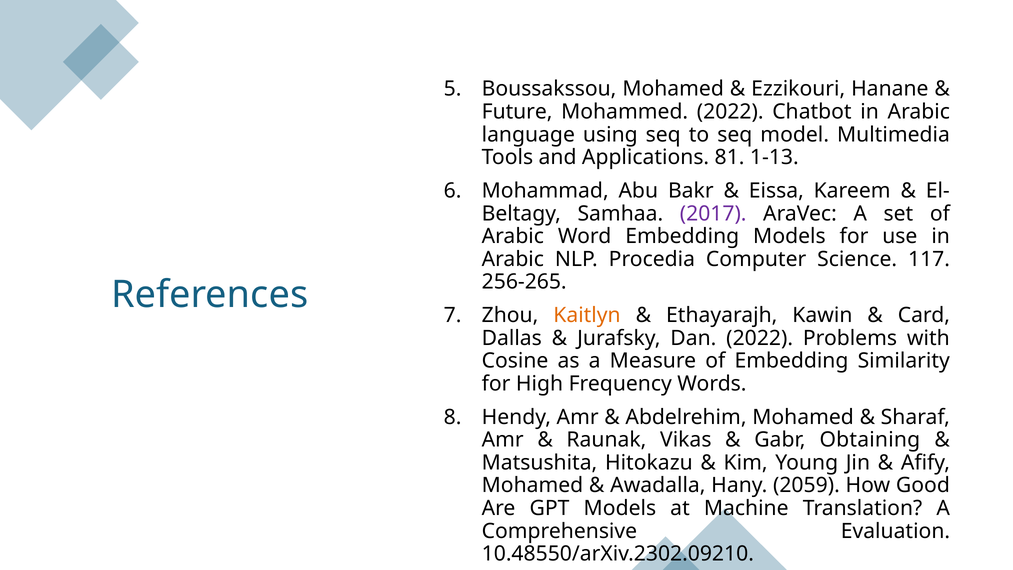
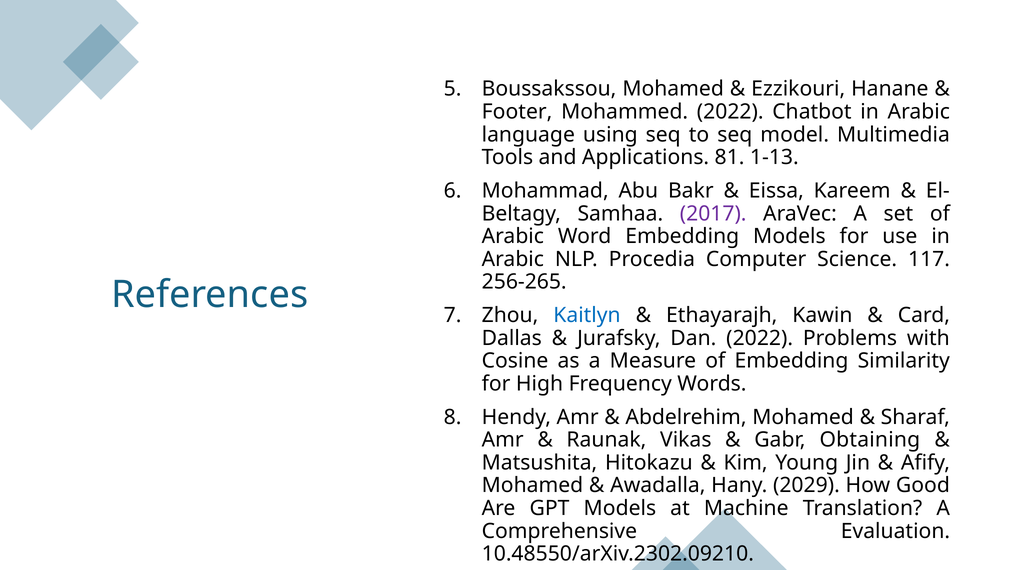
Future: Future -> Footer (517, 112)
Kaitlyn colour: orange -> blue (587, 315)
2059: 2059 -> 2029 (806, 485)
